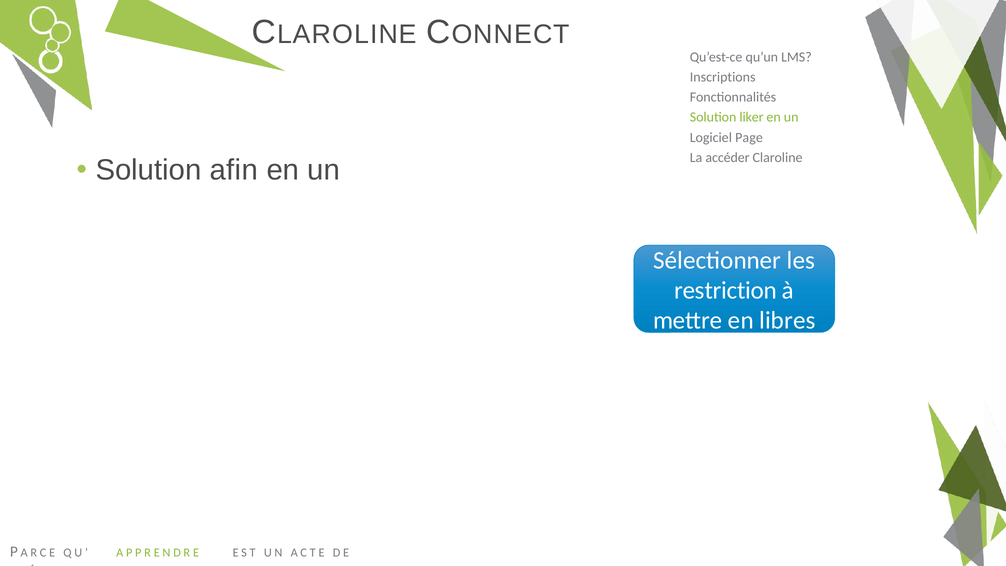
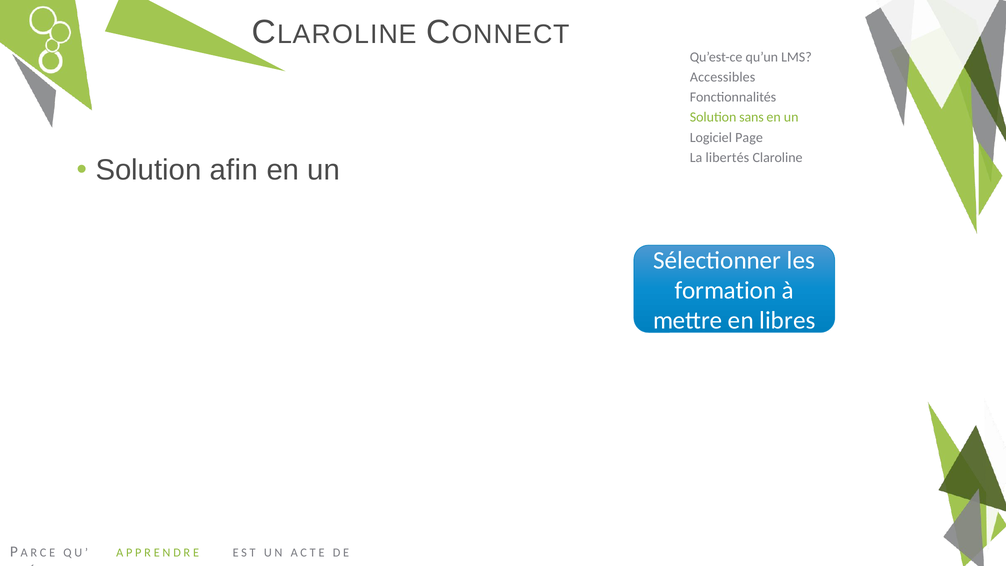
Inscriptions: Inscriptions -> Accessibles (723, 77)
liker: liker -> sans (752, 117)
accéder: accéder -> libertés (727, 158)
restriction: restriction -> formation (725, 290)
